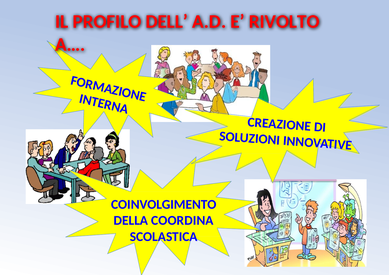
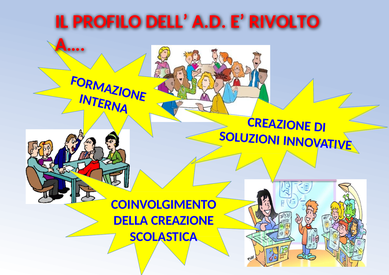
DELLA COORDINA: COORDINA -> CREAZIONE (182, 220)
